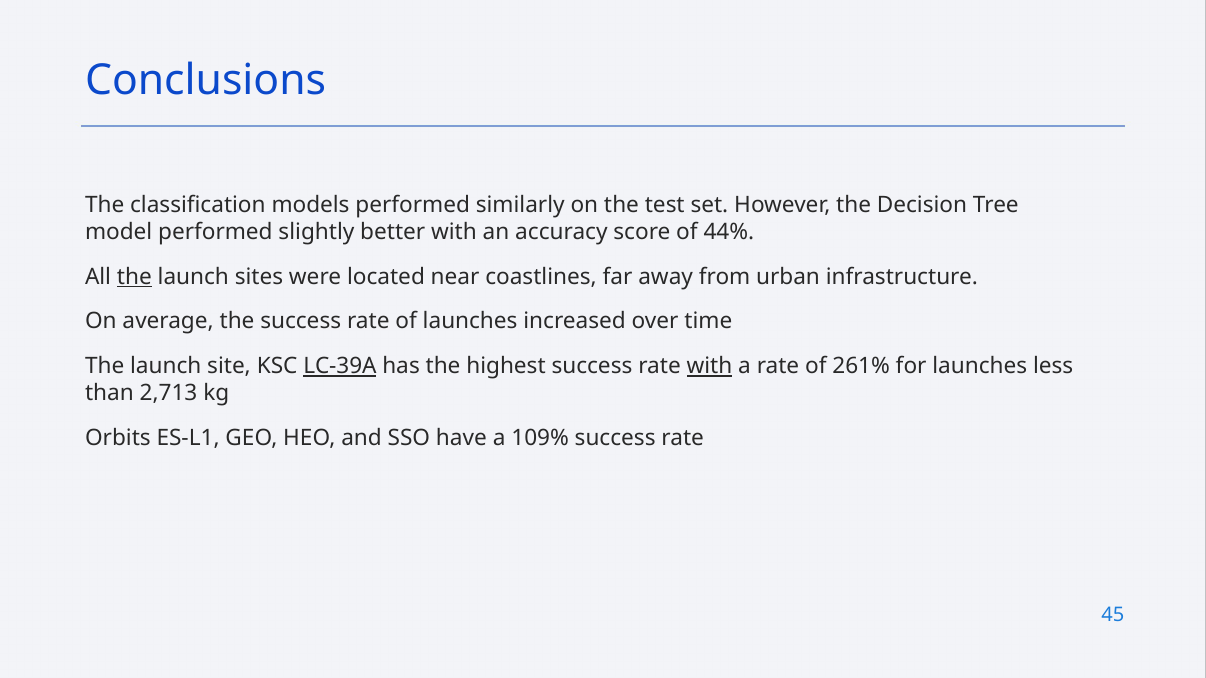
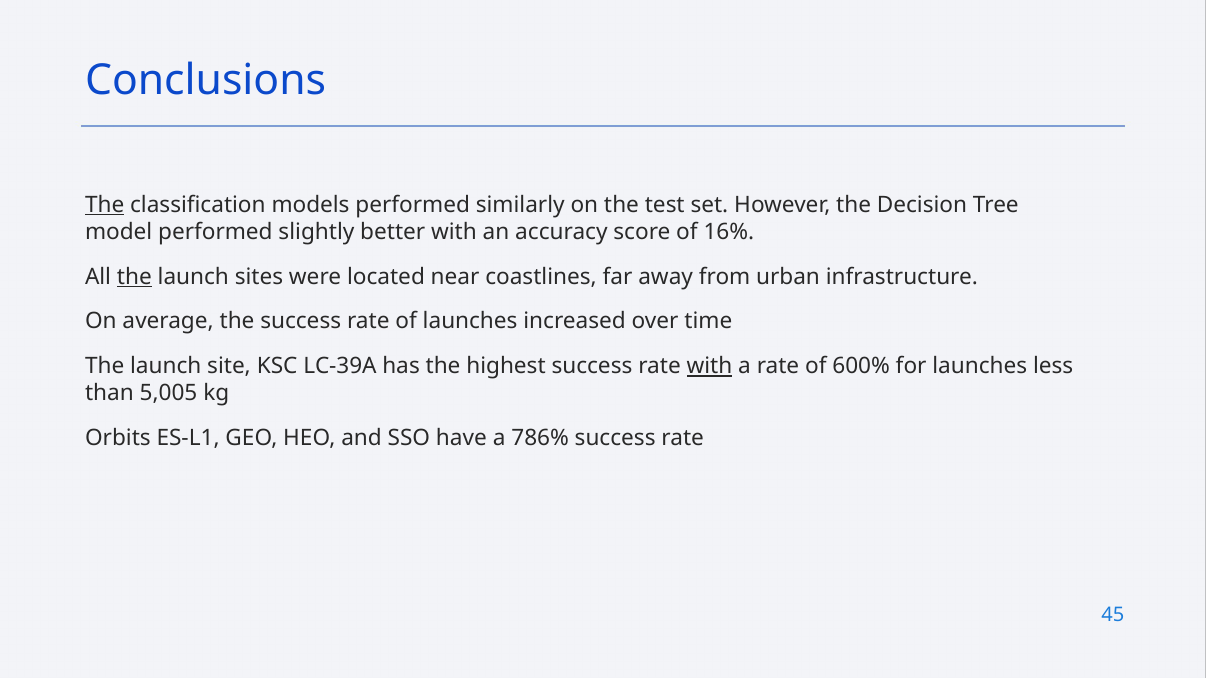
The underline: none -> present (105, 205)
44%: 44% -> 16% (729, 232)
LC-39A underline: present -> none (340, 366)
261%: 261% -> 600% (861, 366)
2,713: 2,713 -> 5,005 (169, 394)
109%: 109% -> 786% (540, 438)
